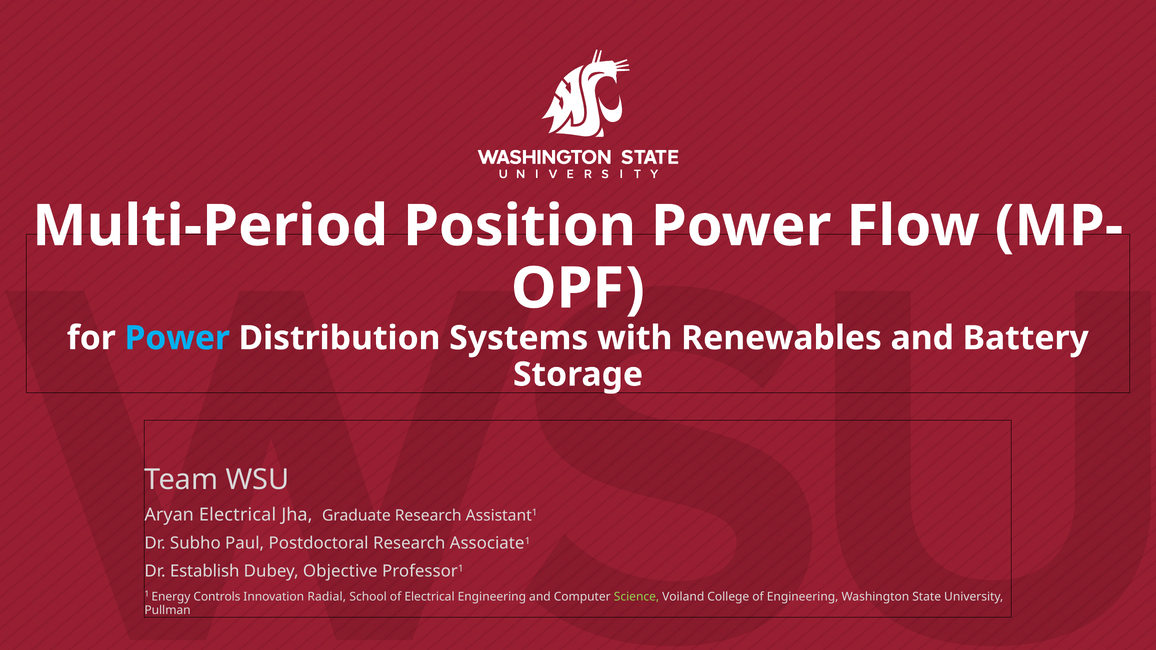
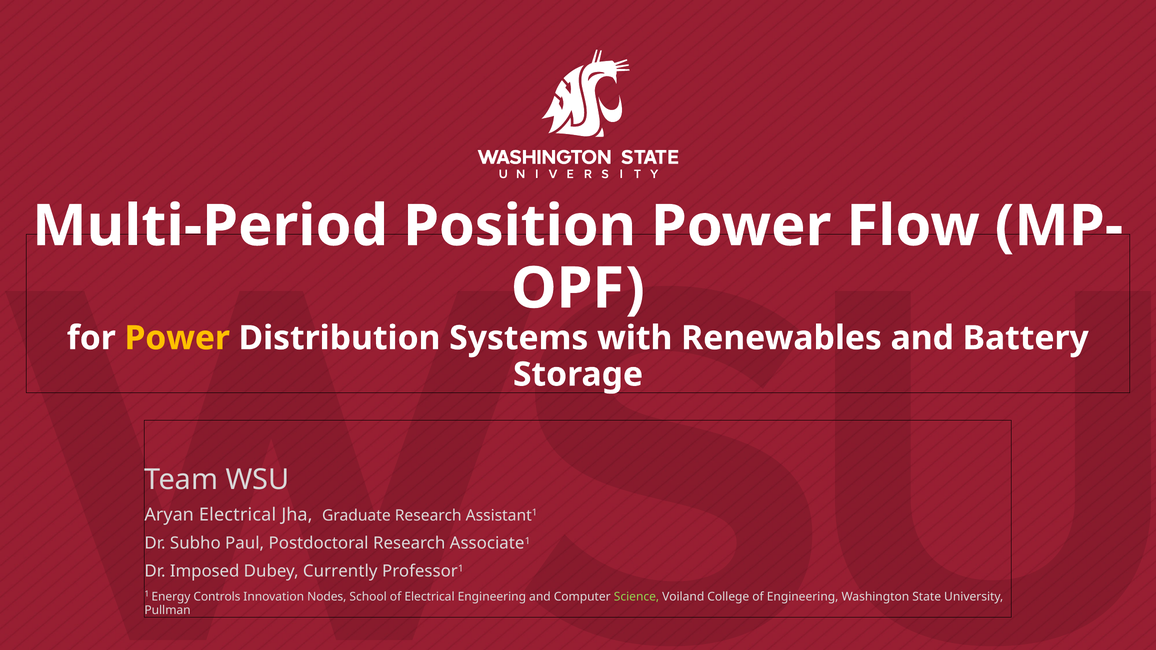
Power colour: light blue -> yellow (177, 338)
Establish: Establish -> Imposed (205, 571)
Objective: Objective -> Currently (340, 571)
Radial: Radial -> Nodes (327, 597)
